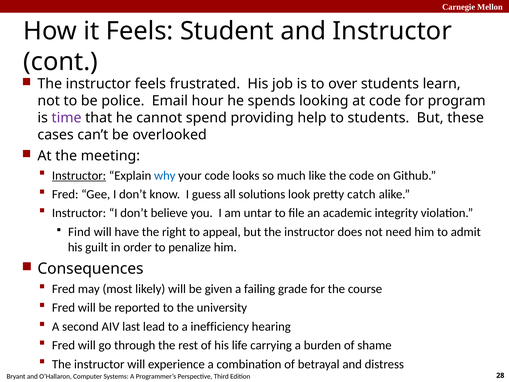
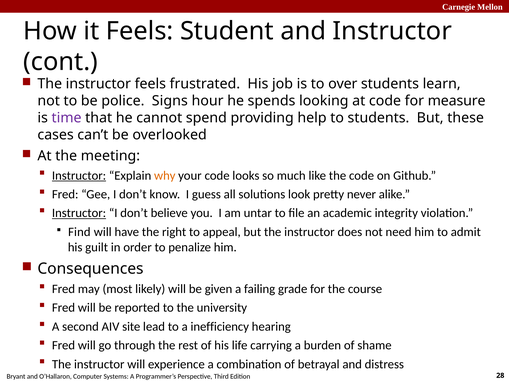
Email: Email -> Signs (170, 101)
program: program -> measure (457, 101)
why colour: blue -> orange (165, 175)
catch: catch -> never (361, 194)
Instructor underline: none -> present (79, 213)
last: last -> site (131, 326)
